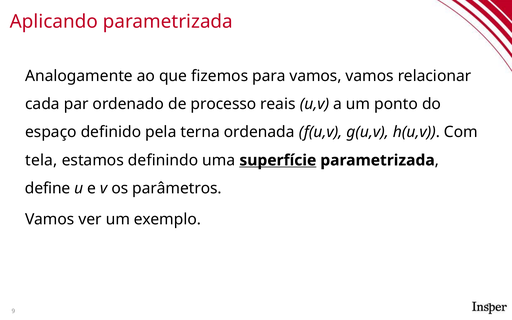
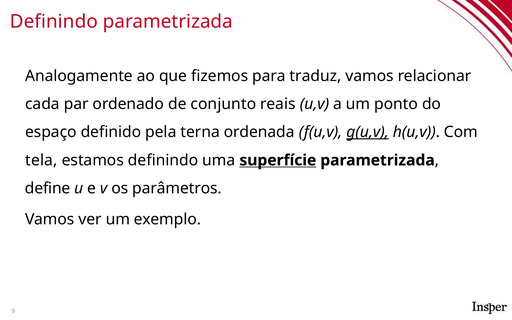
Aplicando: Aplicando -> Definindo (54, 22)
para vamos: vamos -> traduz (316, 76)
processo: processo -> conjunto (223, 104)
g(u,v underline: none -> present (368, 132)
